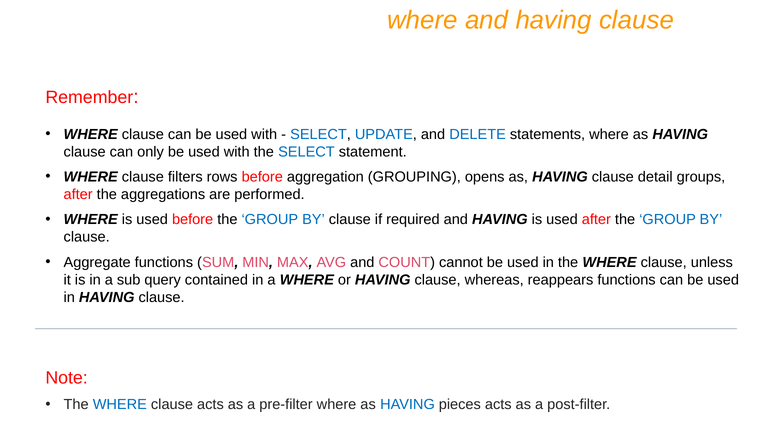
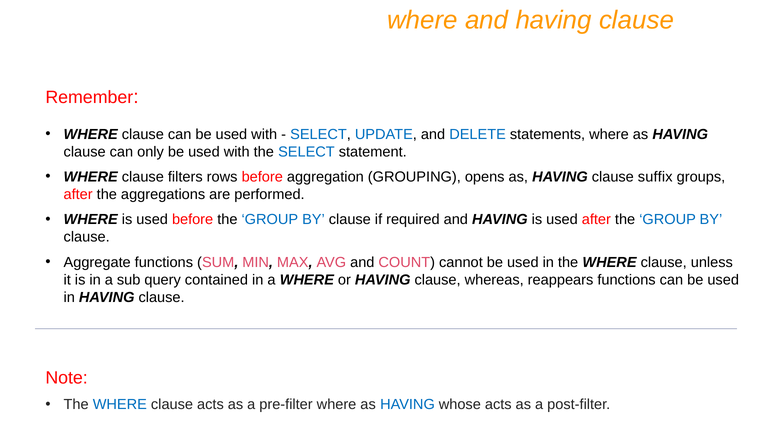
detail: detail -> suffix (655, 177)
pieces: pieces -> whose (460, 405)
